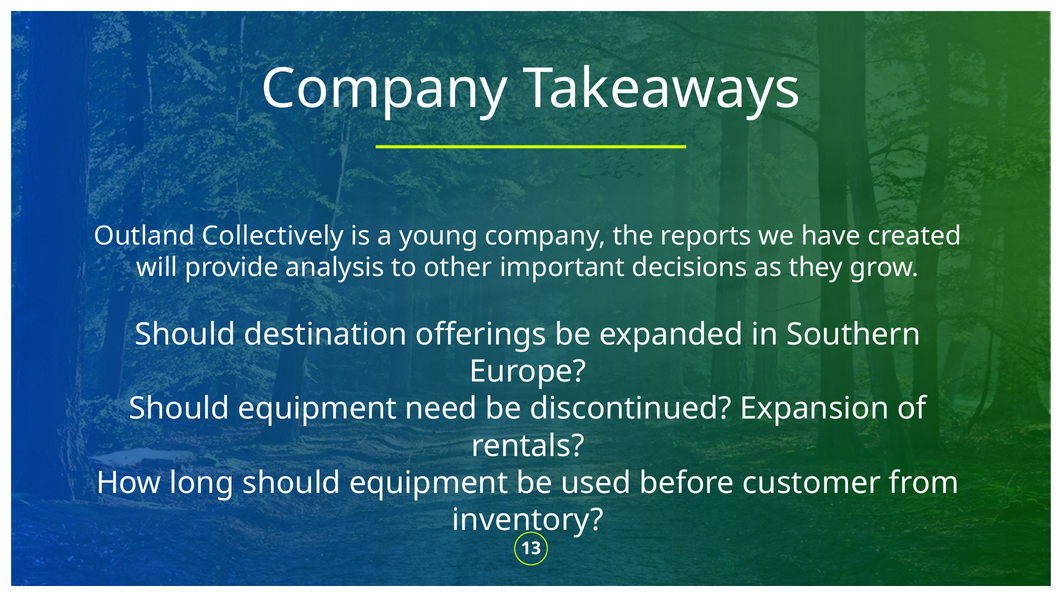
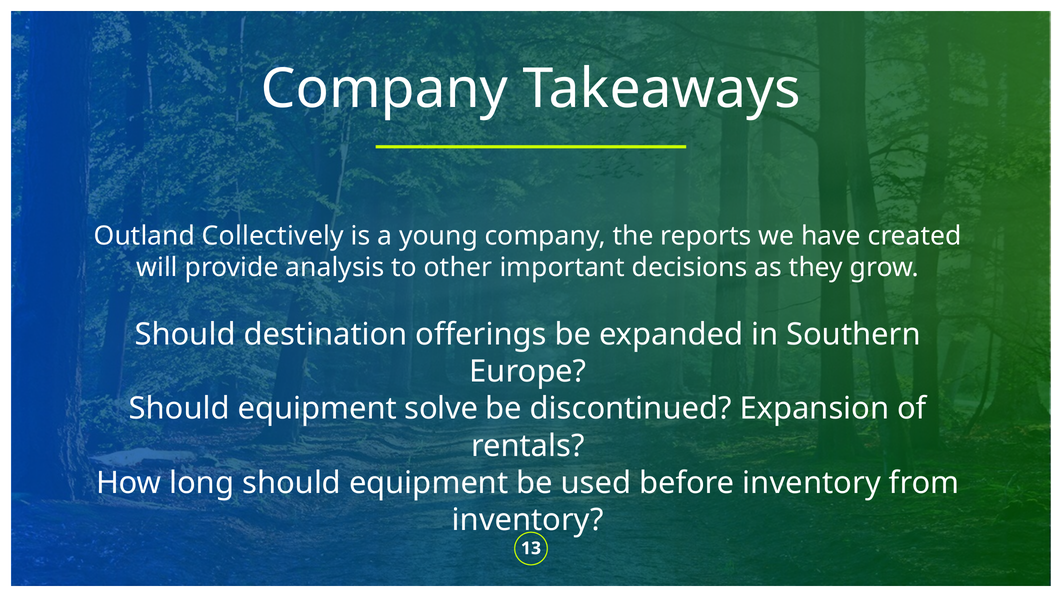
need: need -> solve (441, 409)
before customer: customer -> inventory (812, 483)
